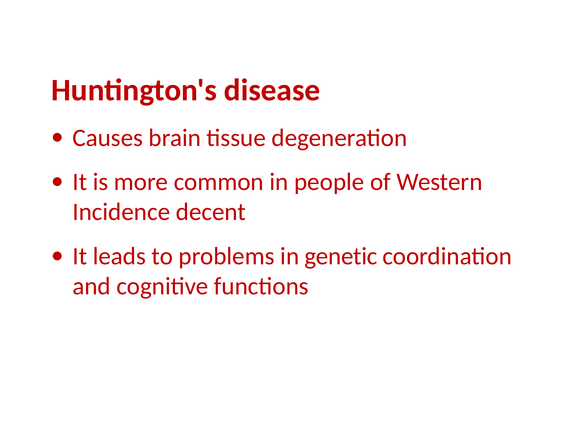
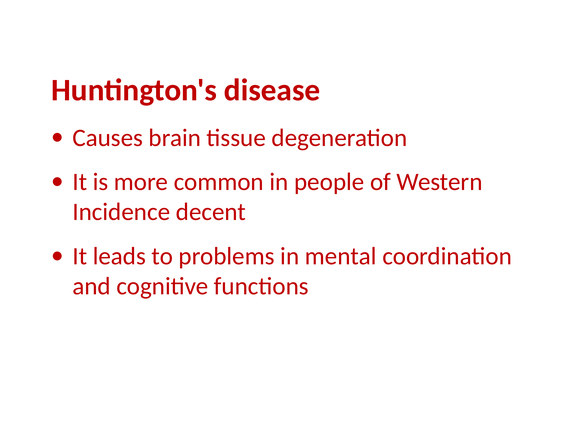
genetic: genetic -> mental (341, 256)
